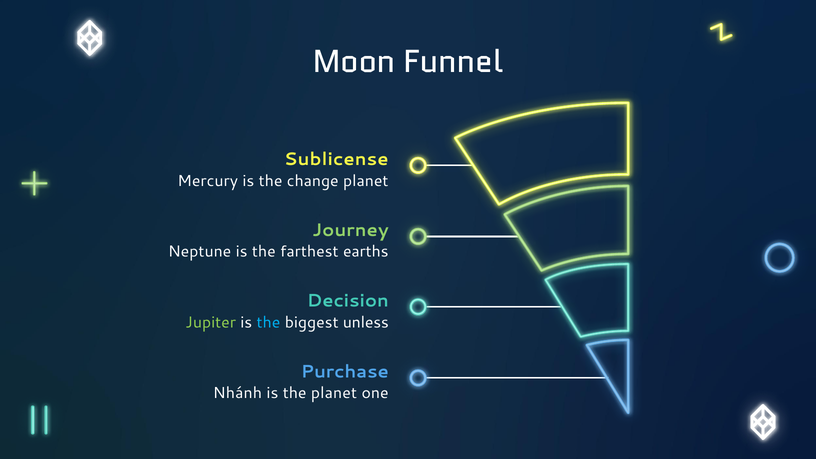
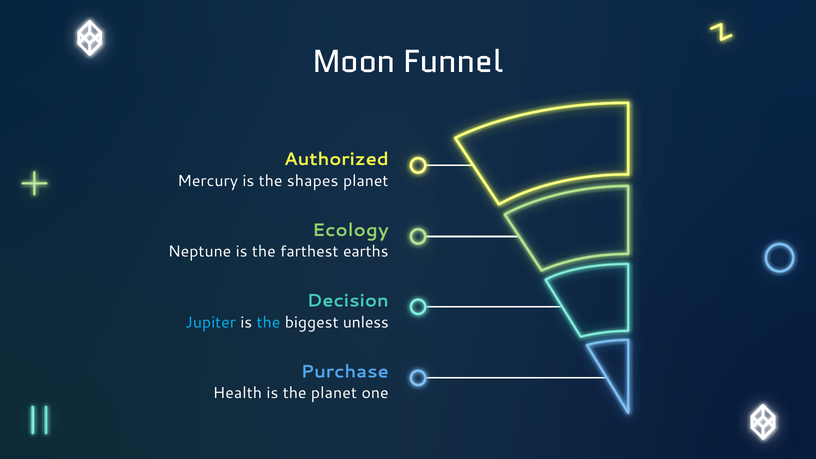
Sublicense: Sublicense -> Authorized (336, 159)
change: change -> shapes (313, 181)
Journey: Journey -> Ecology (350, 230)
Jupiter colour: light green -> light blue (211, 322)
Nhánh: Nhánh -> Health (237, 393)
